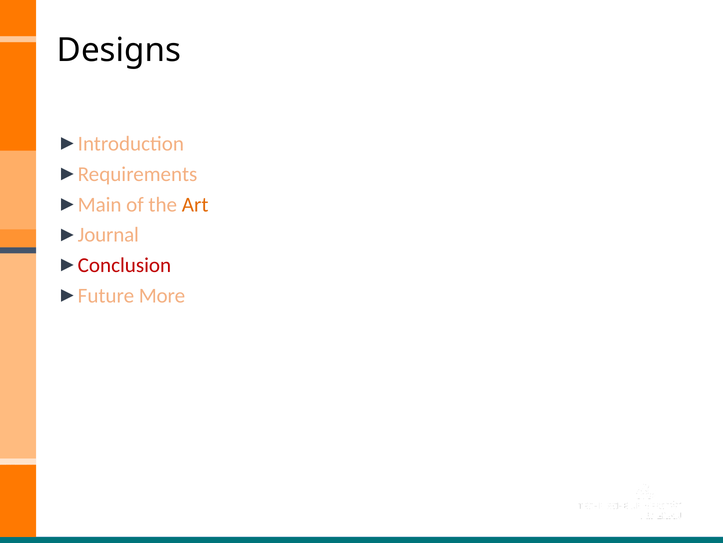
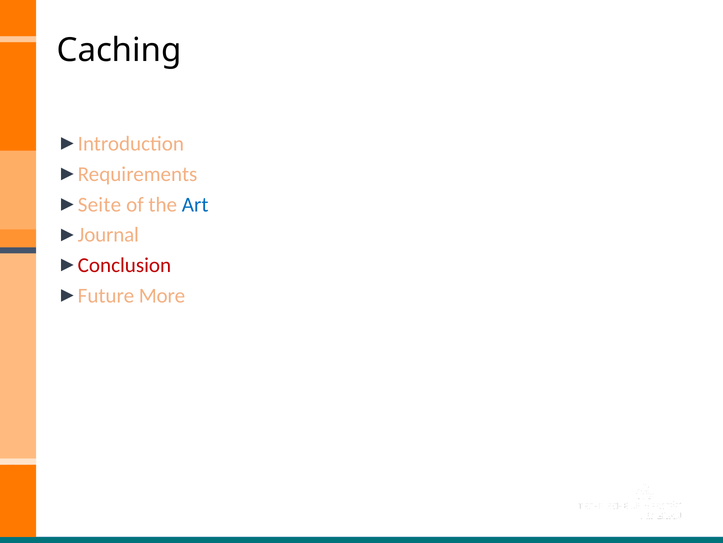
Designs: Designs -> Caching (119, 50)
Main: Main -> Seite (99, 204)
Art colour: orange -> blue (195, 204)
